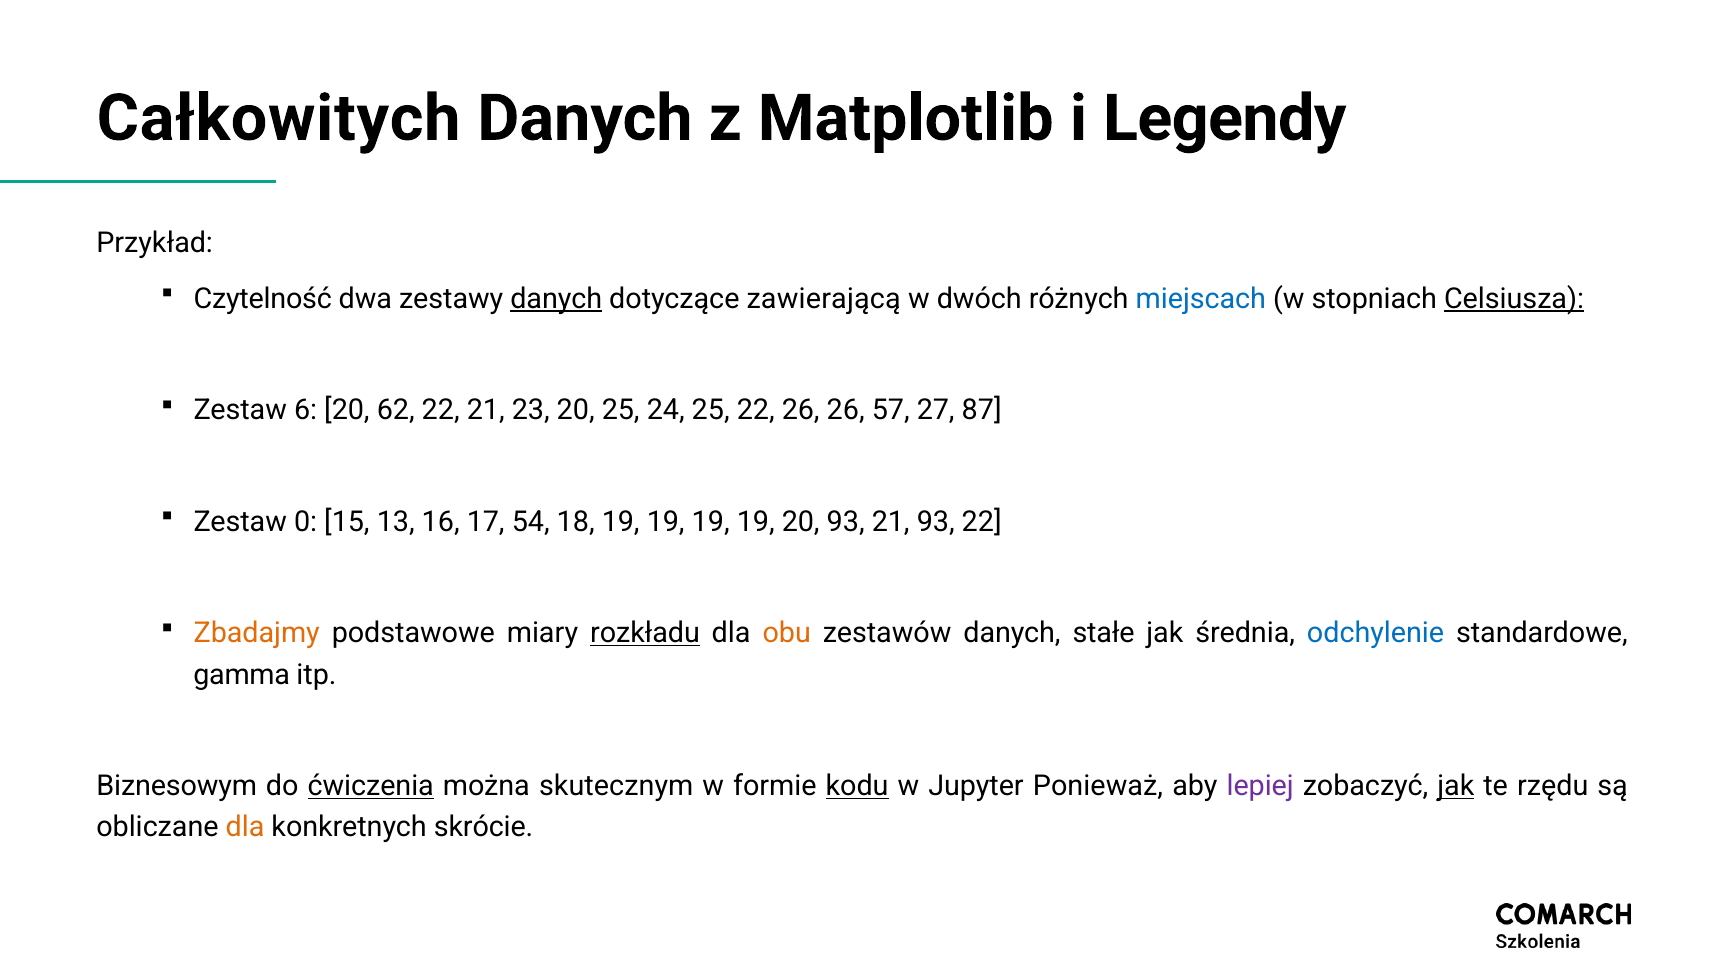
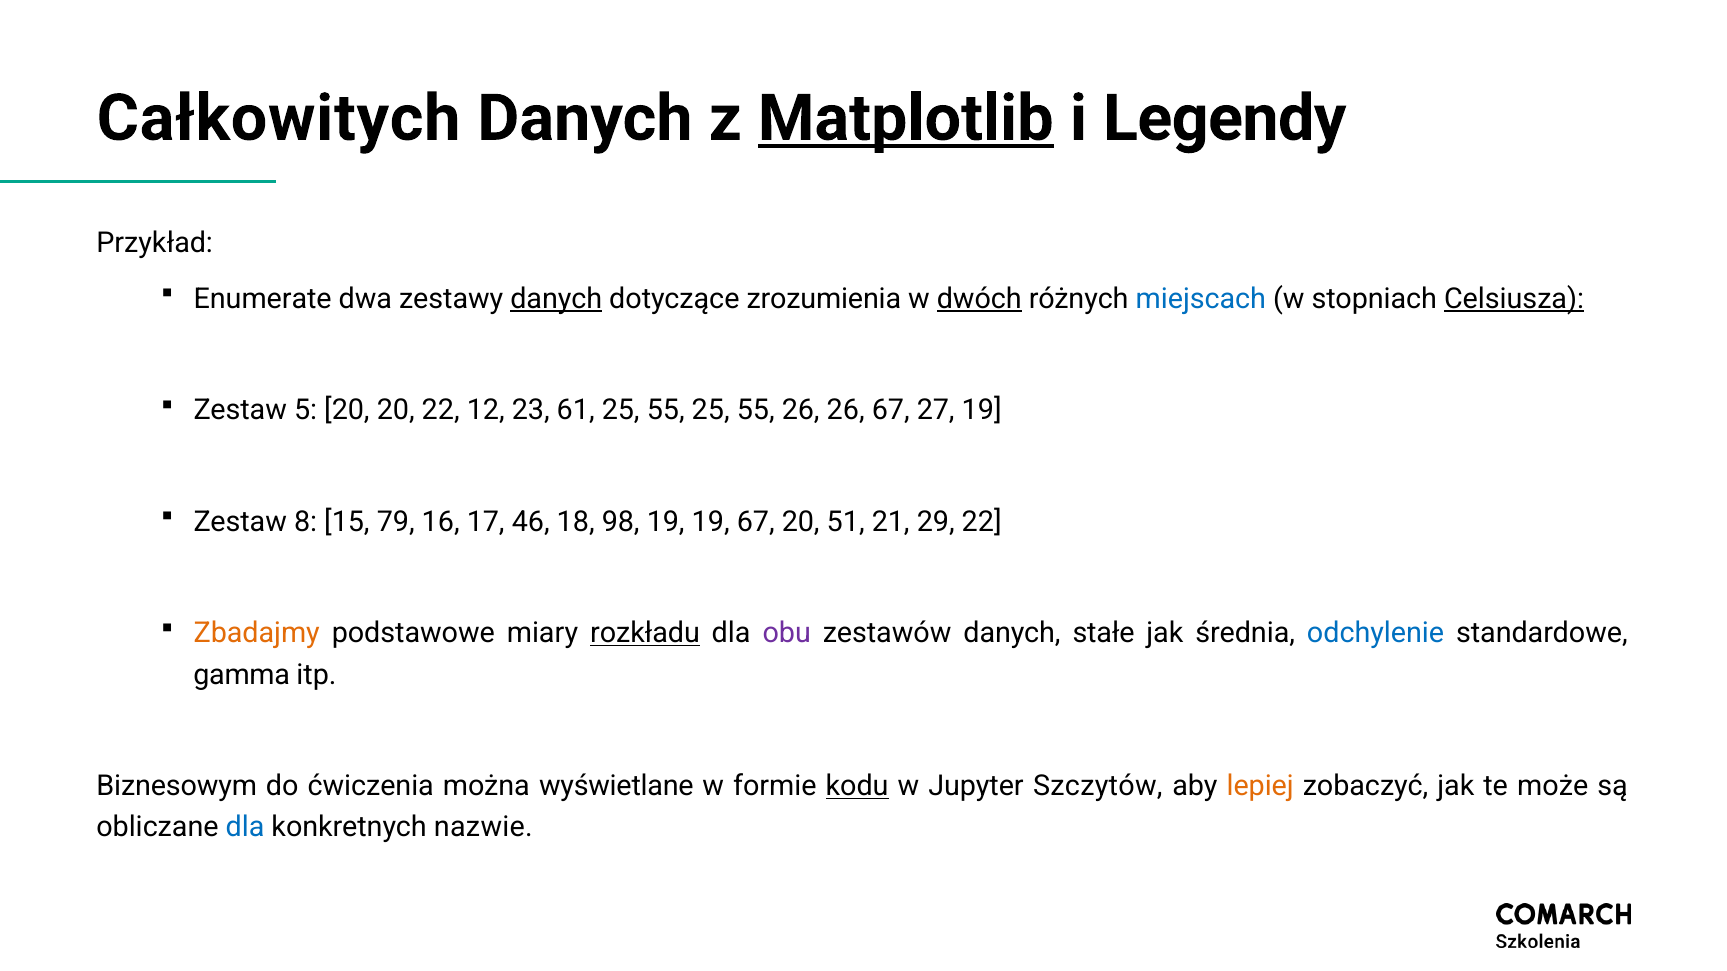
Matplotlib underline: none -> present (906, 119)
Czytelność: Czytelność -> Enumerate (263, 299)
zawierającą: zawierającą -> zrozumienia (824, 299)
dwóch underline: none -> present (979, 299)
6: 6 -> 5 (306, 410)
20 62: 62 -> 20 (396, 410)
22 21: 21 -> 12 (486, 410)
23 20: 20 -> 61 (576, 410)
24: 24 -> 55 (666, 410)
22: 22 -> 55 (756, 410)
26 57: 57 -> 67 (891, 410)
27 87: 87 -> 19 (982, 410)
0: 0 -> 8 (306, 522)
13: 13 -> 79 (396, 522)
54: 54 -> 46 (531, 522)
18 19: 19 -> 98 (621, 522)
19: 19 -> 67 (756, 522)
20 93: 93 -> 51 (846, 522)
21 93: 93 -> 29 (936, 522)
obu colour: orange -> purple (787, 633)
ćwiczenia underline: present -> none (371, 786)
skutecznym: skutecznym -> wyświetlane (616, 786)
Ponieważ: Ponieważ -> Szczytów (1098, 786)
lepiej colour: purple -> orange (1260, 786)
jak underline: present -> none (1456, 786)
rzędu: rzędu -> może (1553, 786)
dla colour: orange -> blue (245, 828)
skrócie: skrócie -> nazwie (483, 828)
